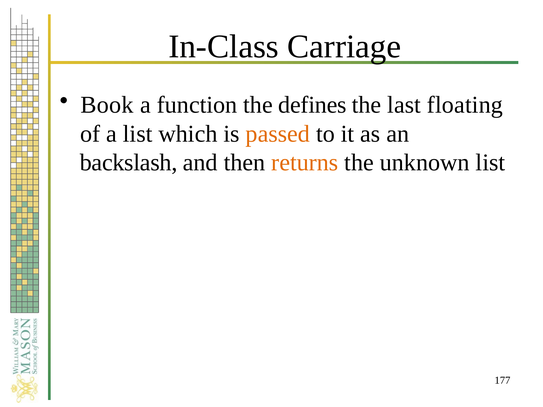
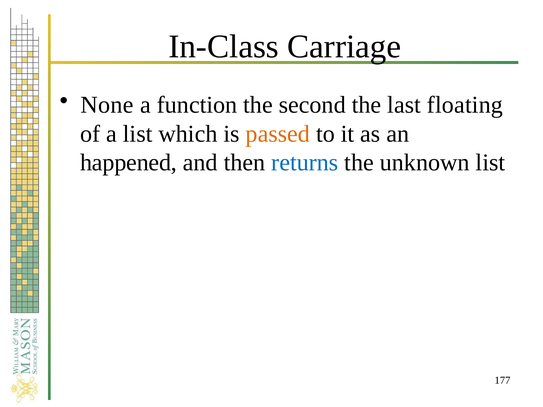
Book: Book -> None (107, 105)
defines: defines -> second (312, 105)
backslash: backslash -> happened (129, 163)
returns colour: orange -> blue (305, 163)
